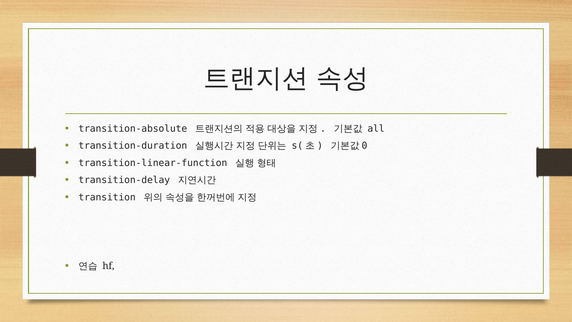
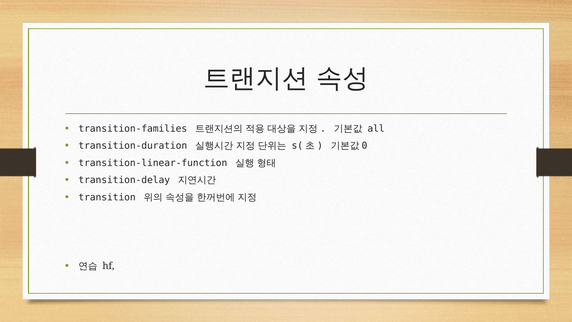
transition-absolute: transition-absolute -> transition-families (133, 128)
